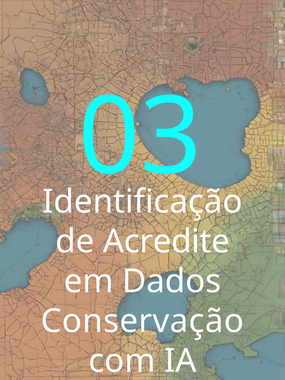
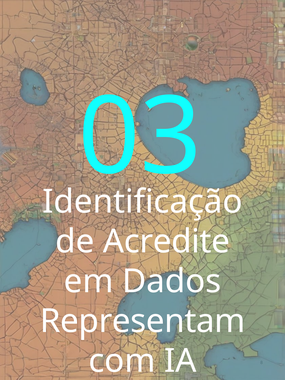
Conservação: Conservação -> Representam (143, 321)
